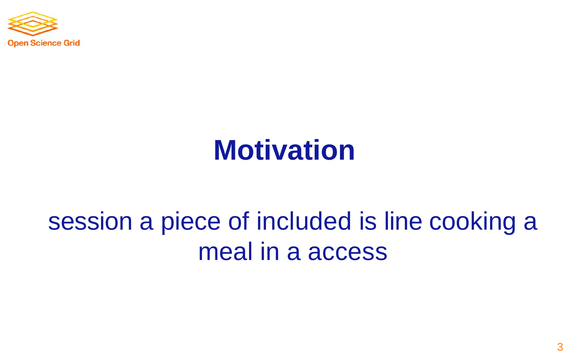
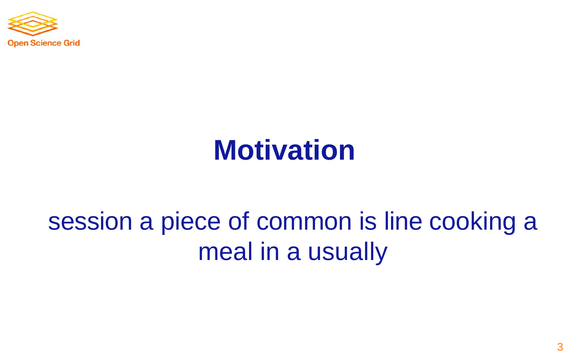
included: included -> common (304, 221)
access: access -> usually (348, 252)
